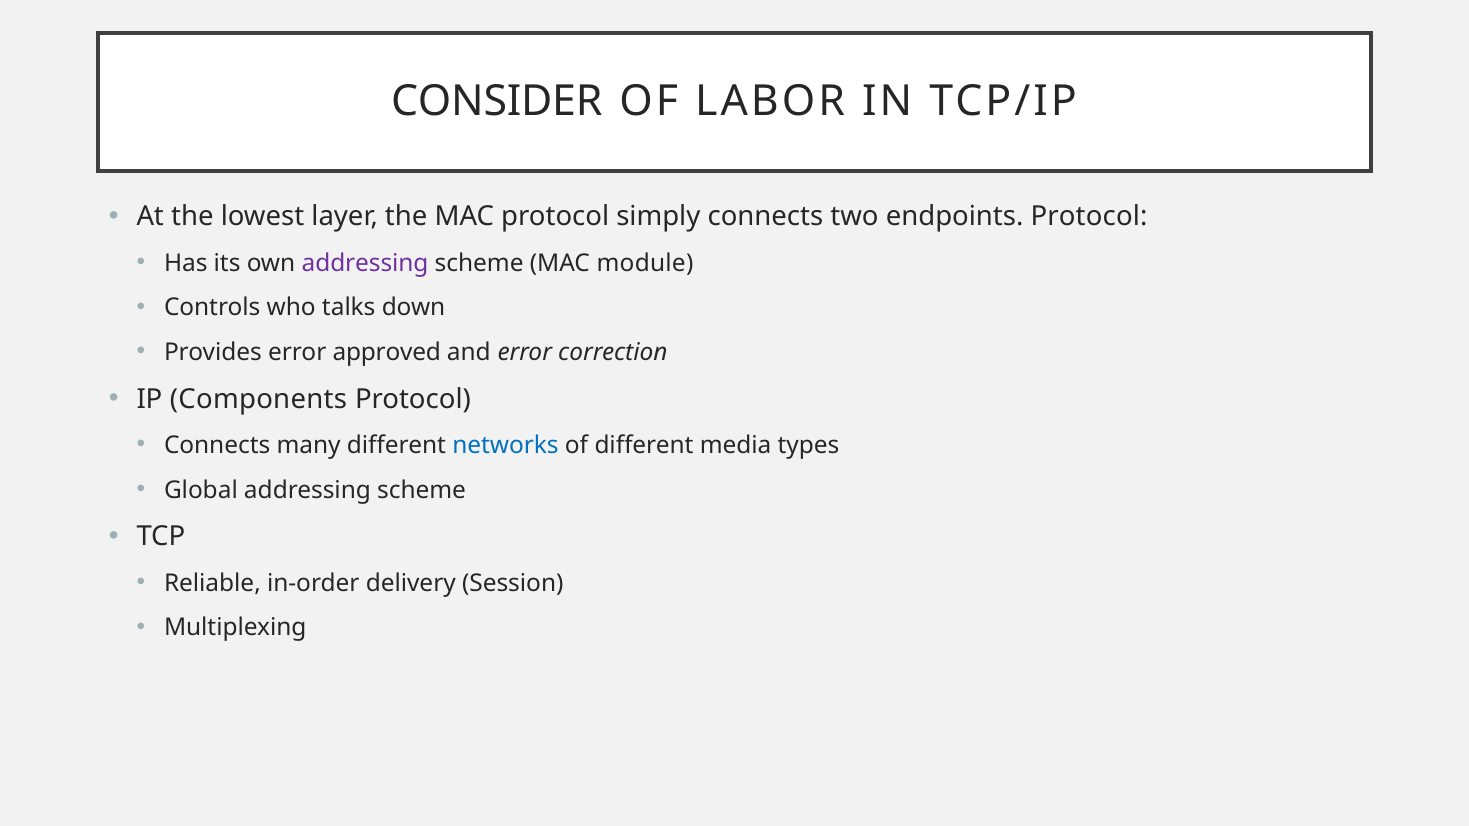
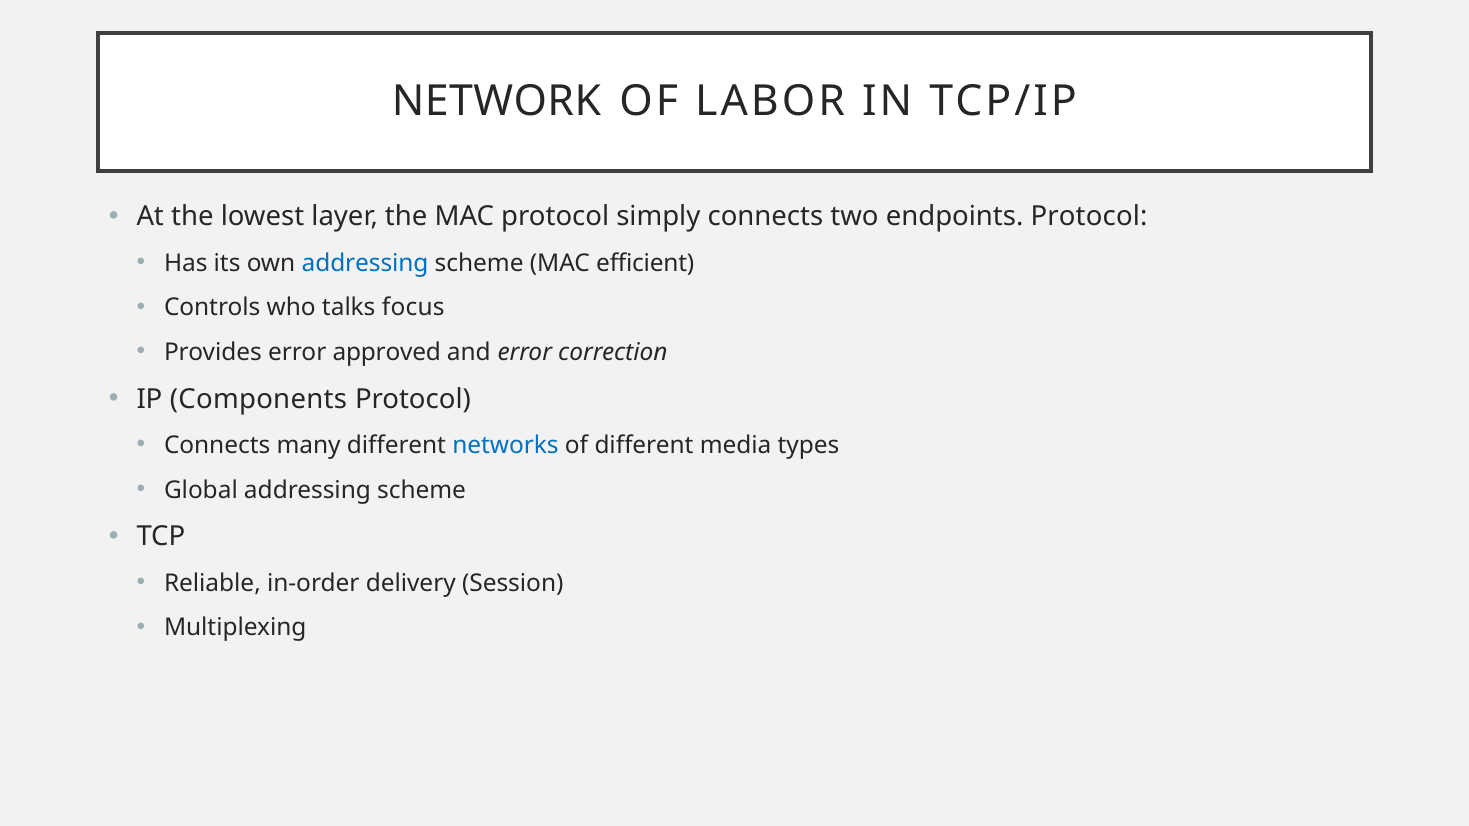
CONSIDER: CONSIDER -> NETWORK (496, 102)
addressing colour: purple -> blue (365, 263)
module: module -> efficient (645, 263)
down: down -> focus (413, 308)
